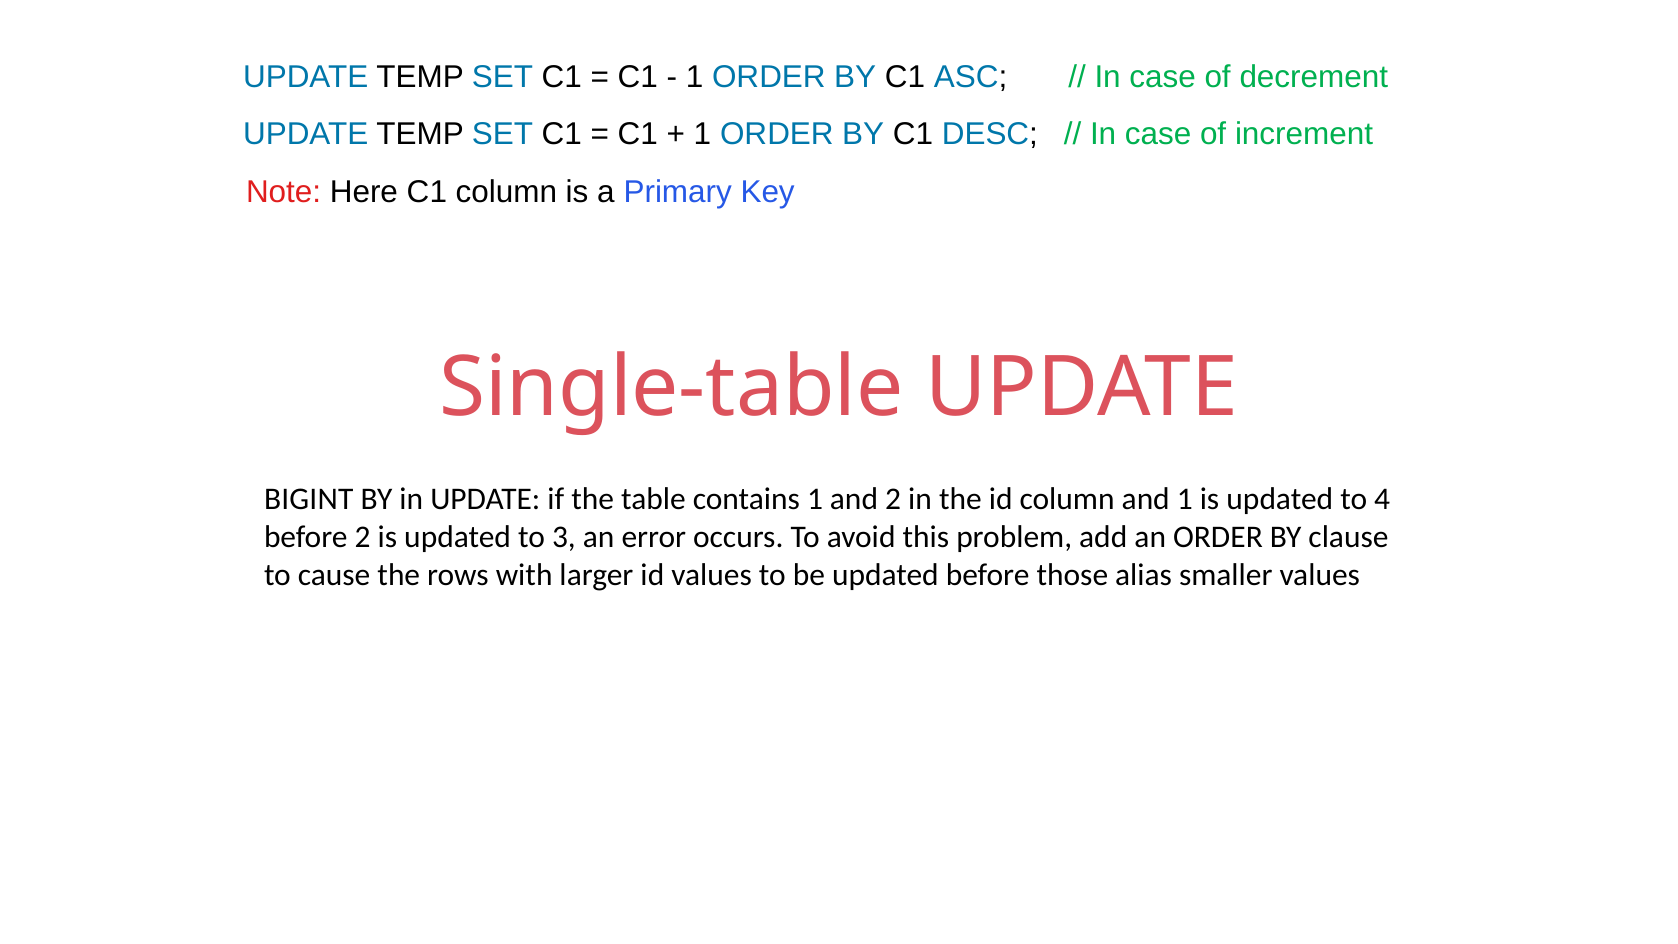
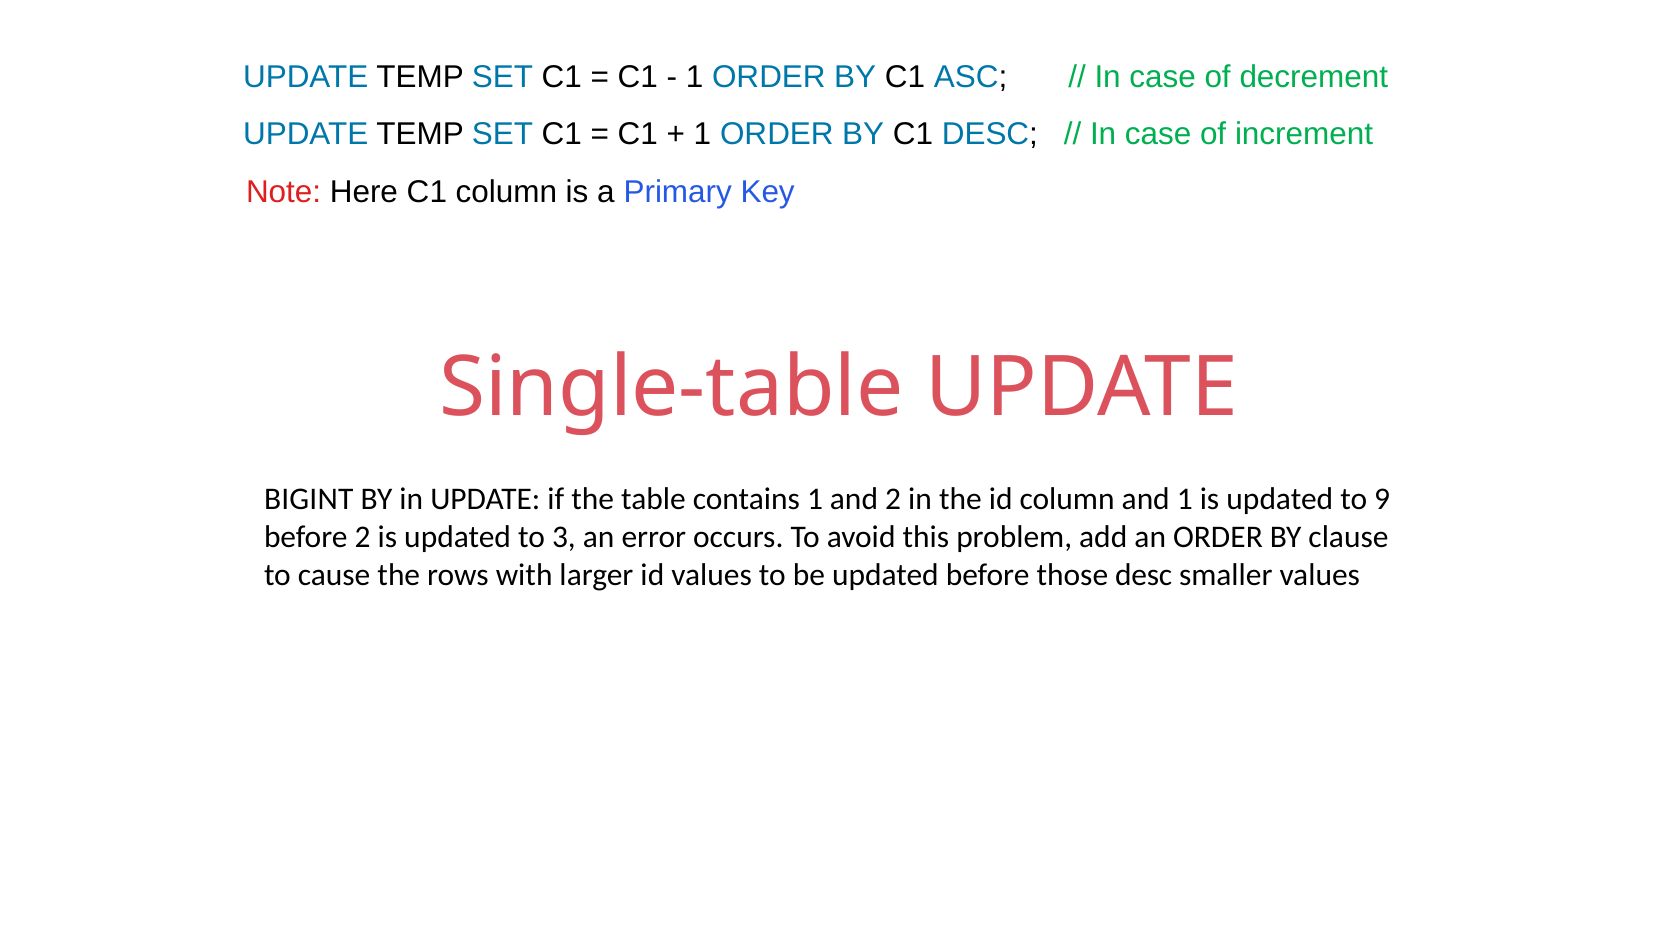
4: 4 -> 9 (1382, 499)
those alias: alias -> desc (1144, 575)
